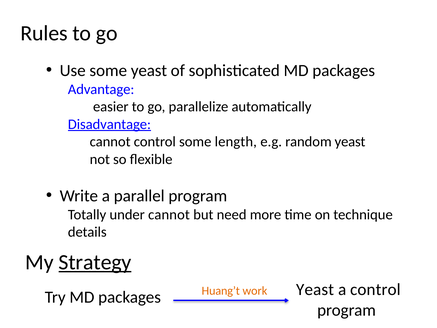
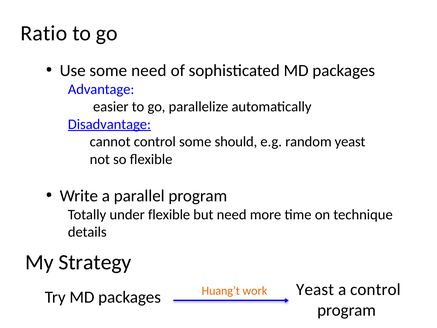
Rules: Rules -> Ratio (44, 33)
some yeast: yeast -> need (149, 70)
length: length -> should (236, 142)
under cannot: cannot -> flexible (169, 214)
Strategy underline: present -> none (95, 262)
